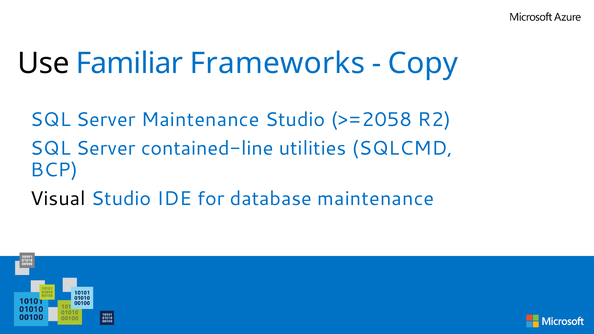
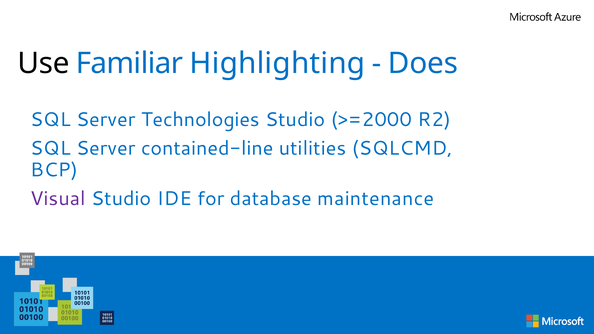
Frameworks: Frameworks -> Highlighting (277, 63)
Copy: Copy -> Does (423, 63)
Server Maintenance: Maintenance -> Technologies (200, 120)
>=2058: >=2058 -> >=2000 (371, 120)
Visual colour: black -> purple (58, 199)
